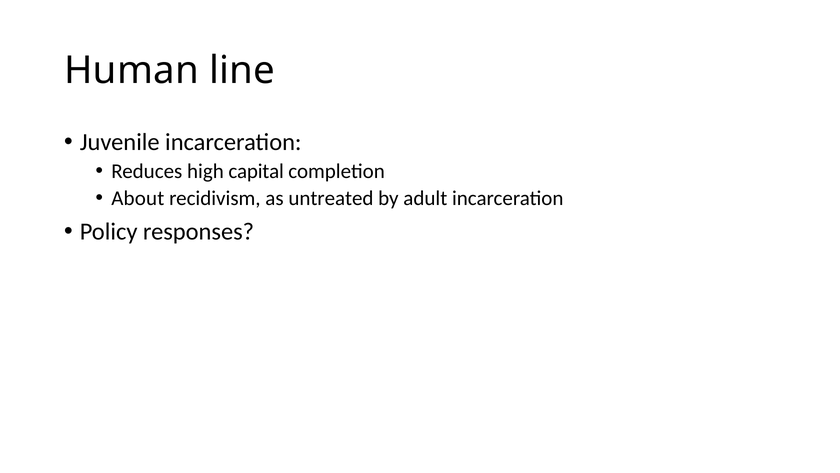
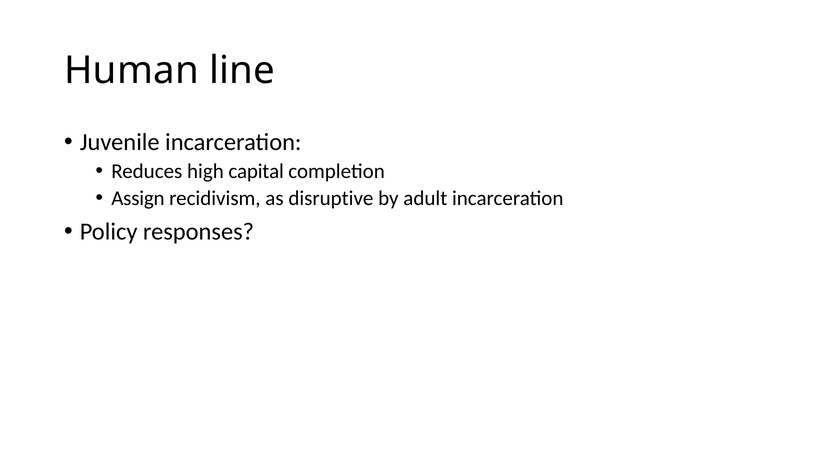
About: About -> Assign (138, 198)
untreated: untreated -> disruptive (331, 198)
